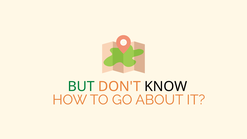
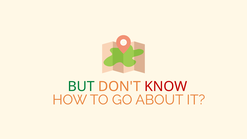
KNOW colour: black -> red (166, 87)
